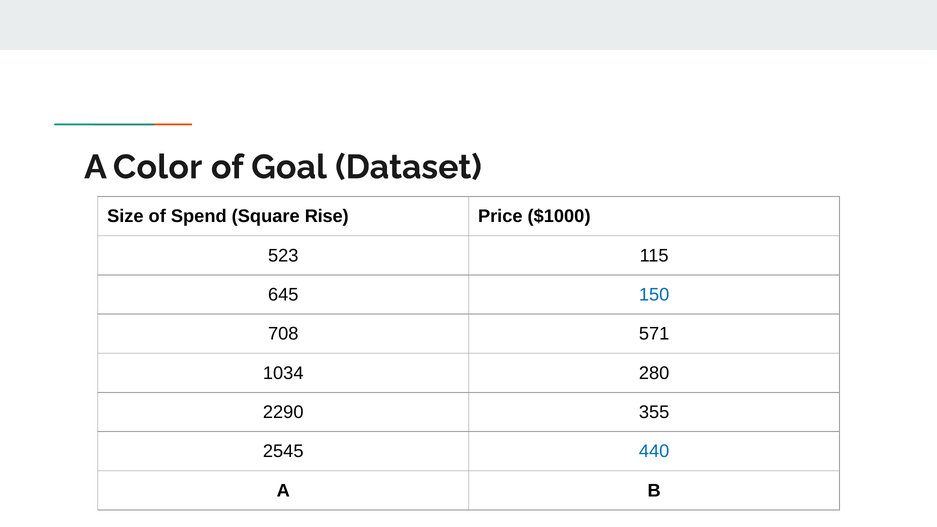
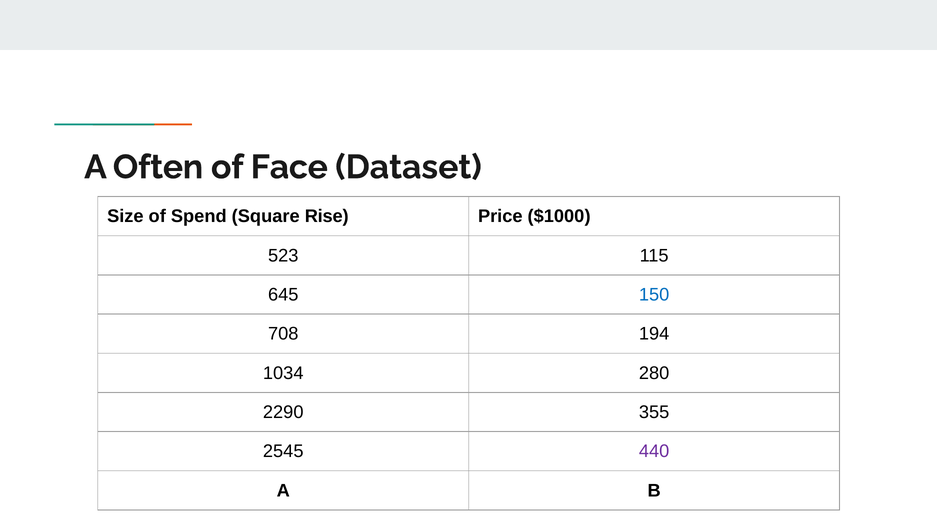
Color: Color -> Often (158, 167)
Goal: Goal -> Face (289, 167)
571: 571 -> 194 (654, 334)
440 colour: blue -> purple (654, 451)
